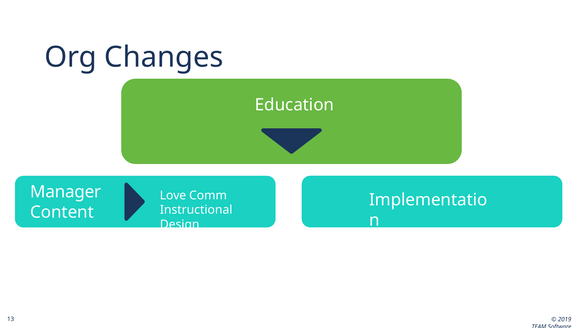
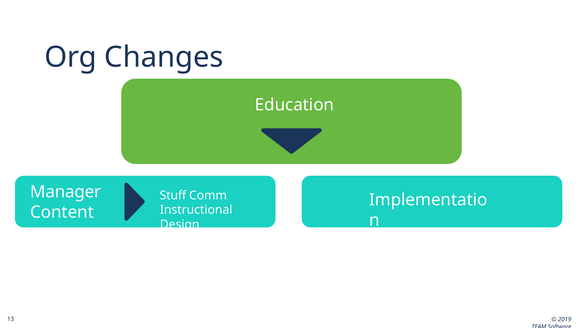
Love: Love -> Stuff (173, 195)
